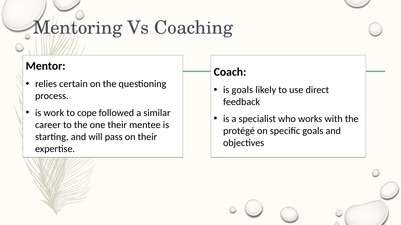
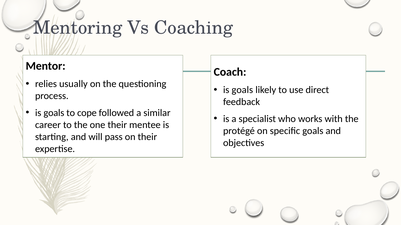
certain: certain -> usually (73, 84)
work: work -> goals (54, 113)
